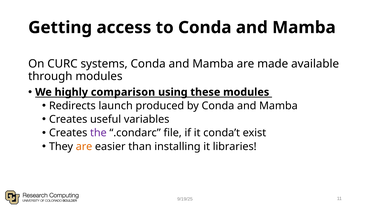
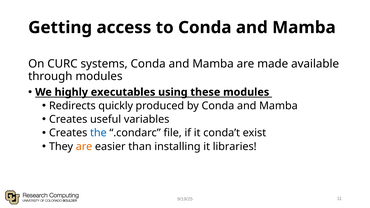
comparison: comparison -> executables (123, 92)
launch: launch -> quickly (116, 106)
the colour: purple -> blue (98, 133)
